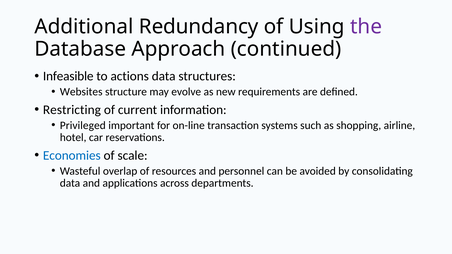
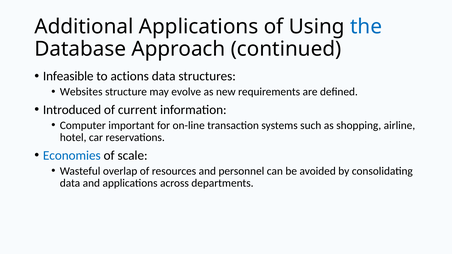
Additional Redundancy: Redundancy -> Applications (199, 27)
the colour: purple -> blue (366, 27)
Restricting: Restricting -> Introduced (72, 110)
Privileged: Privileged -> Computer (83, 125)
